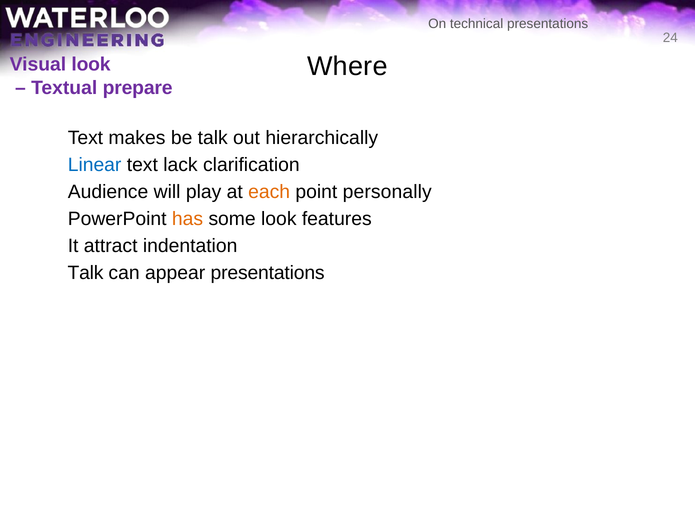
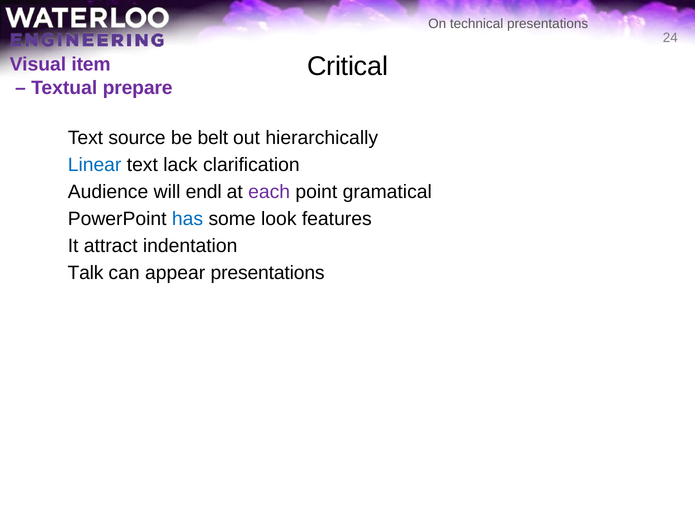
Where: Where -> Critical (348, 66)
Visual look: look -> item (91, 65)
makes: makes -> source (137, 138)
be talk: talk -> belt (213, 138)
play: play -> endl (204, 192)
each colour: orange -> purple (269, 192)
personally: personally -> gramatical (387, 192)
has colour: orange -> blue (188, 219)
